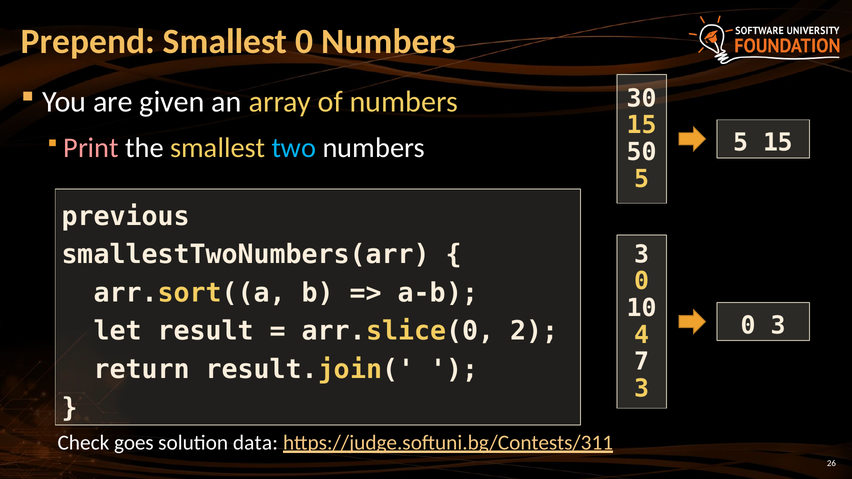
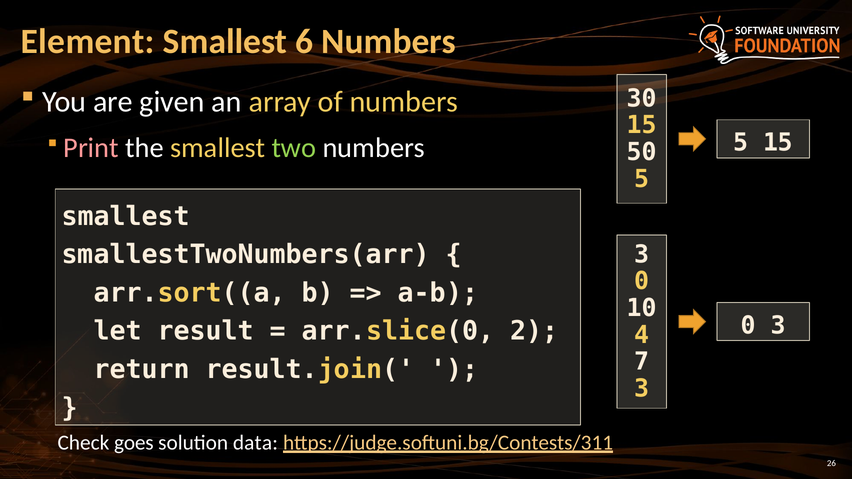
Prepend: Prepend -> Element (88, 41)
Smallest 0: 0 -> 6 (304, 41)
two colour: light blue -> light green (294, 148)
previous: previous -> smallest (126, 216)
